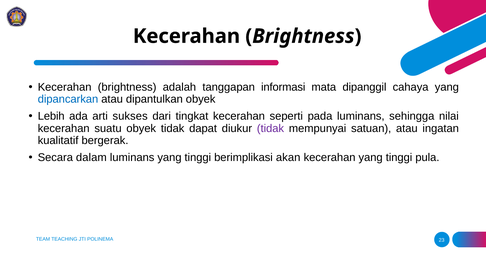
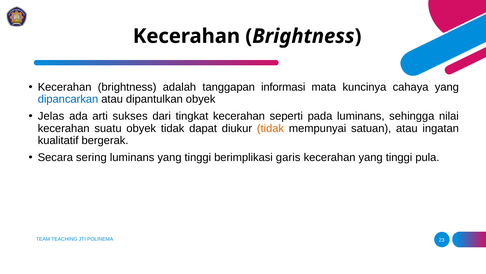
dipanggil: dipanggil -> kuncinya (364, 87)
Lebih: Lebih -> Jelas (51, 116)
tidak colour: purple -> orange (270, 128)
dalam: dalam -> sering (91, 157)
akan: akan -> garis (288, 157)
